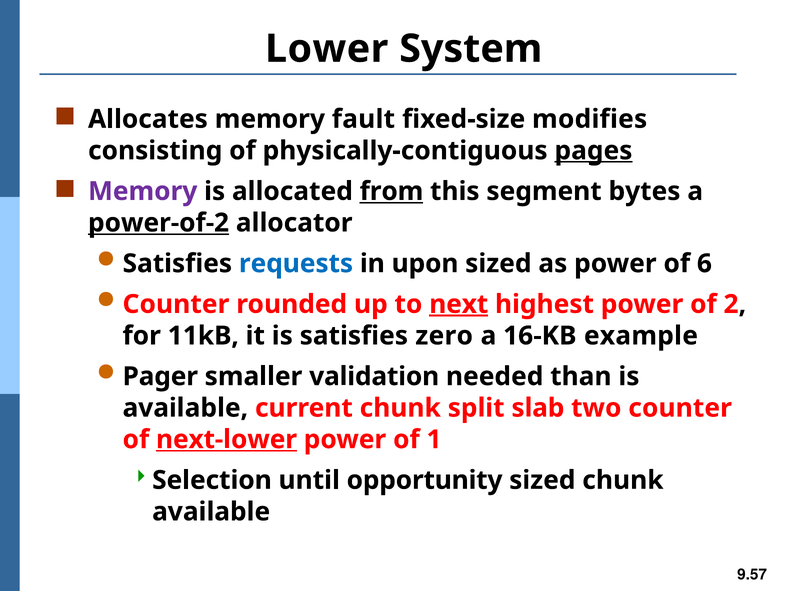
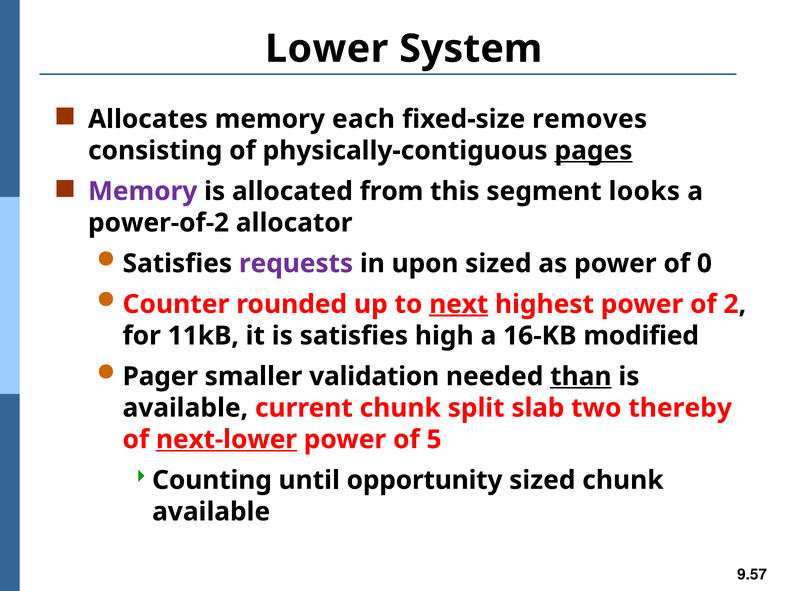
fault: fault -> each (363, 119)
modifies: modifies -> removes (590, 119)
from underline: present -> none (392, 192)
bytes: bytes -> looks (644, 192)
power-of-2 underline: present -> none (159, 223)
requests colour: blue -> purple (296, 264)
6: 6 -> 0 (704, 264)
zero: zero -> high (444, 336)
example: example -> modified (641, 336)
than underline: none -> present (581, 377)
two counter: counter -> thereby (680, 408)
1: 1 -> 5 (434, 440)
Selection: Selection -> Counting (212, 481)
